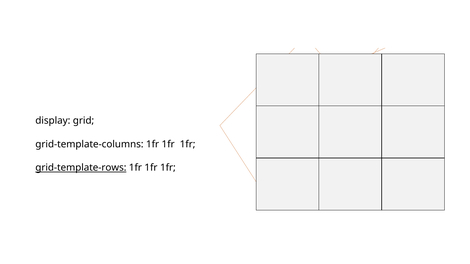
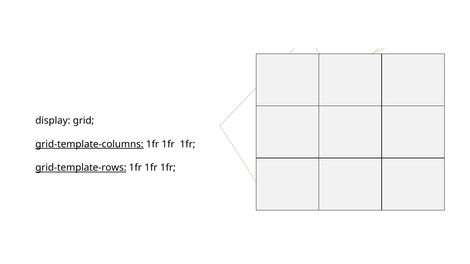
grid-template-columns underline: none -> present (89, 144)
